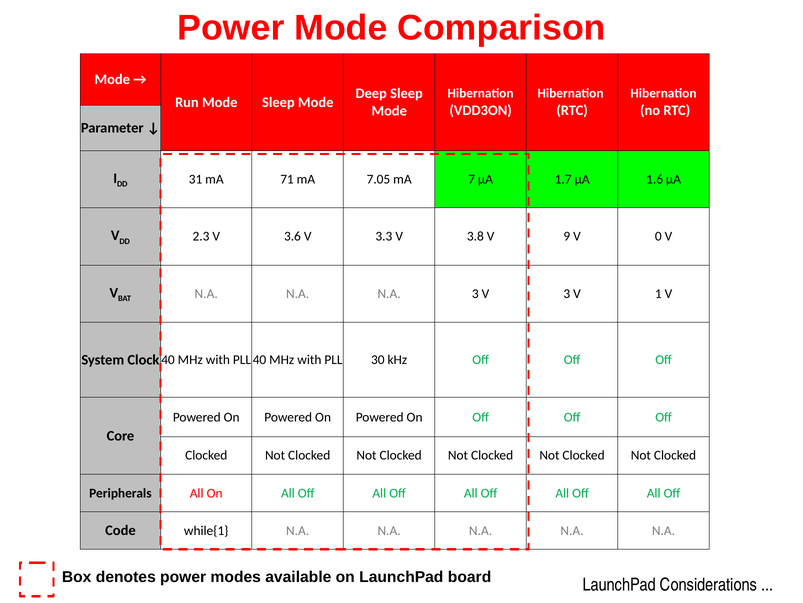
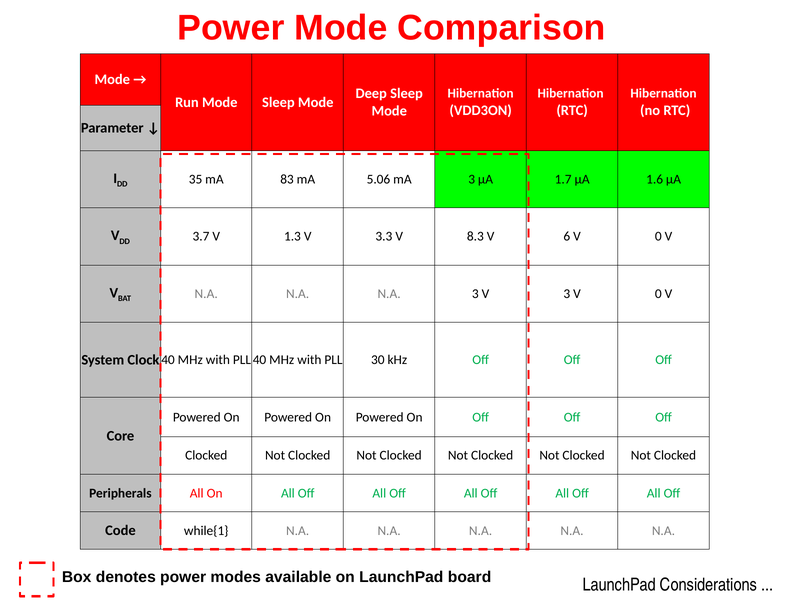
31: 31 -> 35 (196, 179)
71: 71 -> 83 (287, 179)
7.05: 7.05 -> 5.06 (378, 179)
mA 7: 7 -> 3 (472, 179)
2.3: 2.3 -> 3.7 (201, 236)
3.6: 3.6 -> 1.3 (292, 236)
3.8: 3.8 -> 8.3 (475, 236)
9: 9 -> 6 (567, 236)
3 V 1: 1 -> 0 (658, 293)
